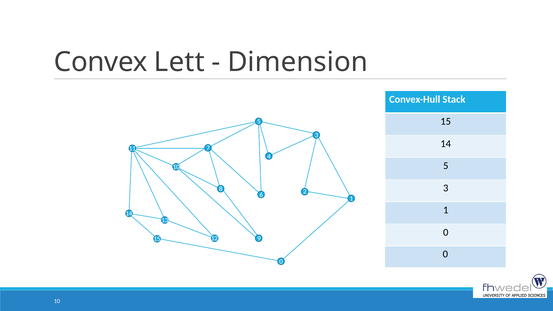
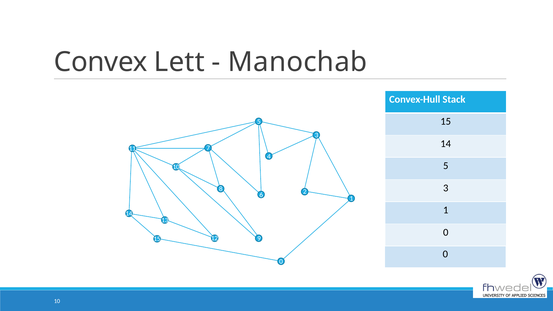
Dimension: Dimension -> Manochab (298, 62)
